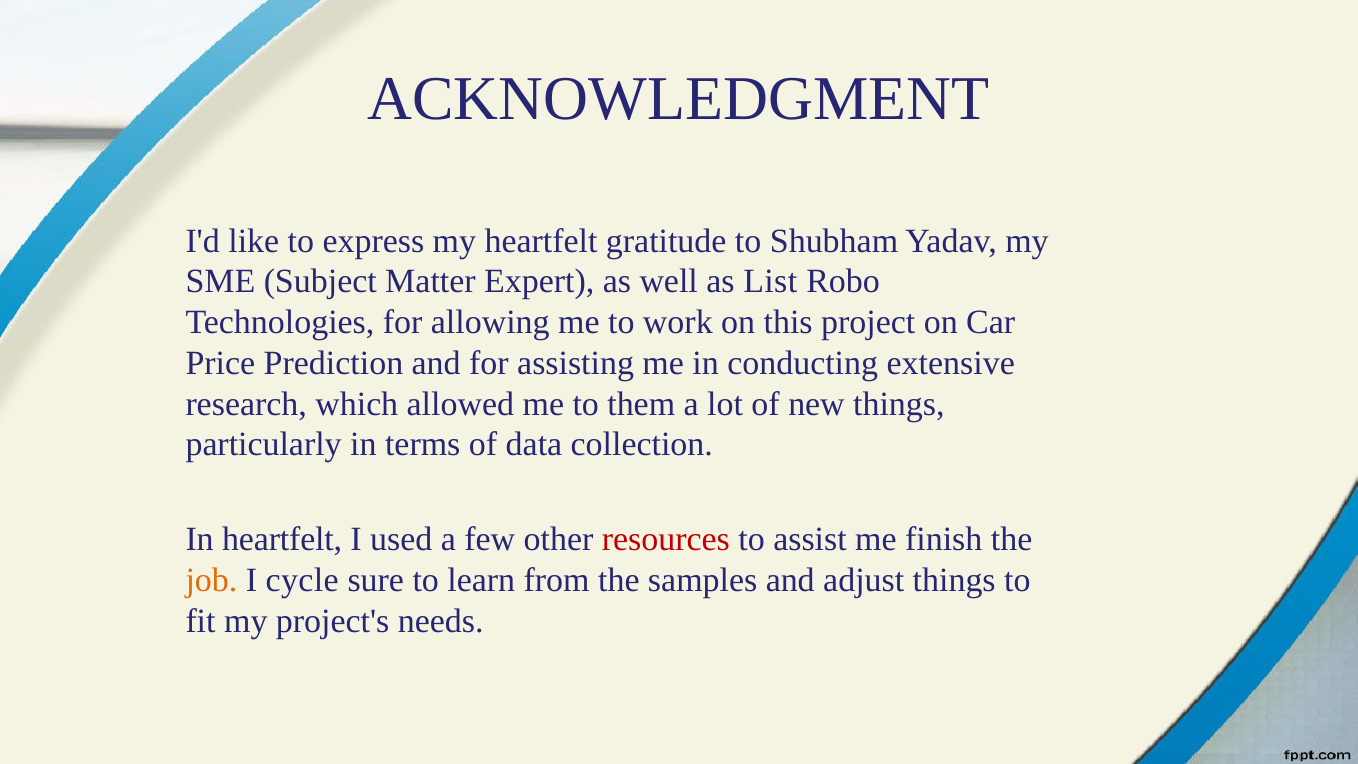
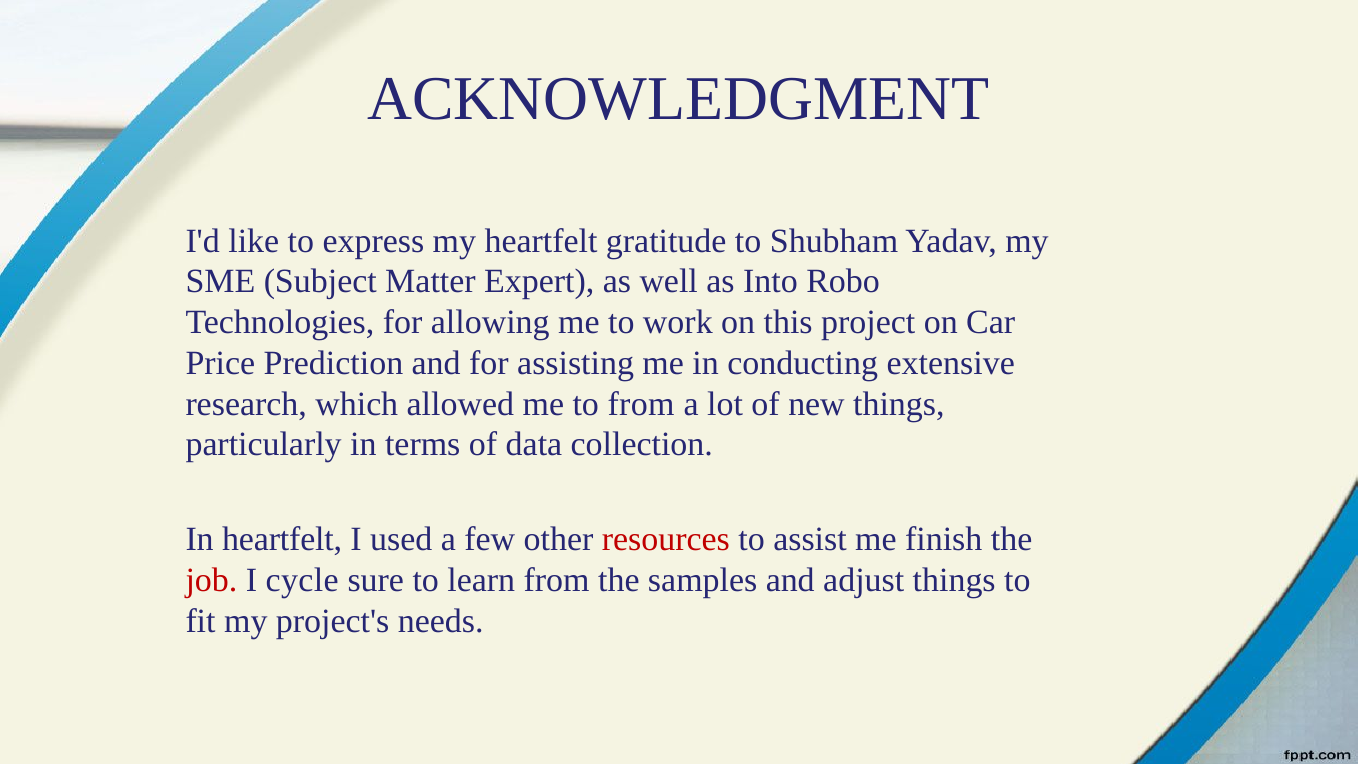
List: List -> Into (770, 282)
to them: them -> from (641, 404)
job colour: orange -> red (211, 580)
